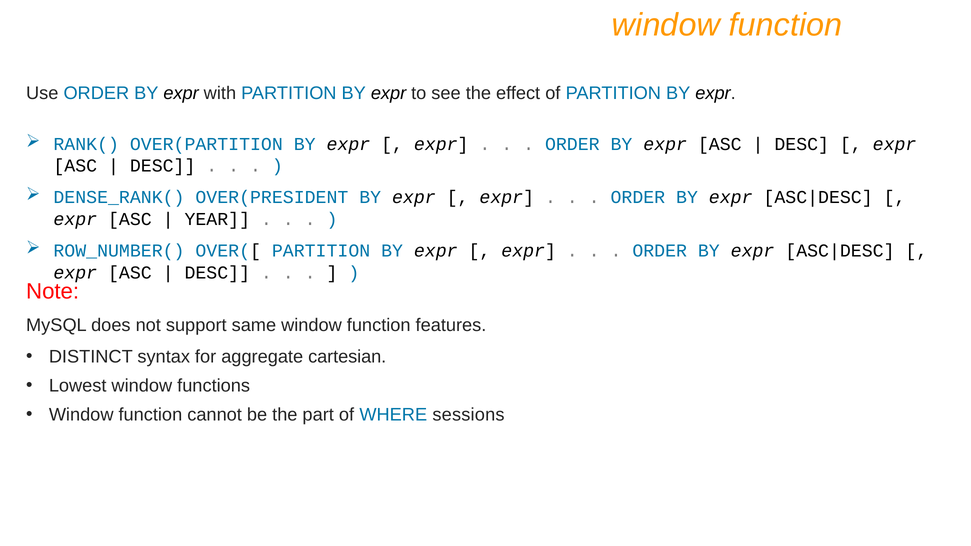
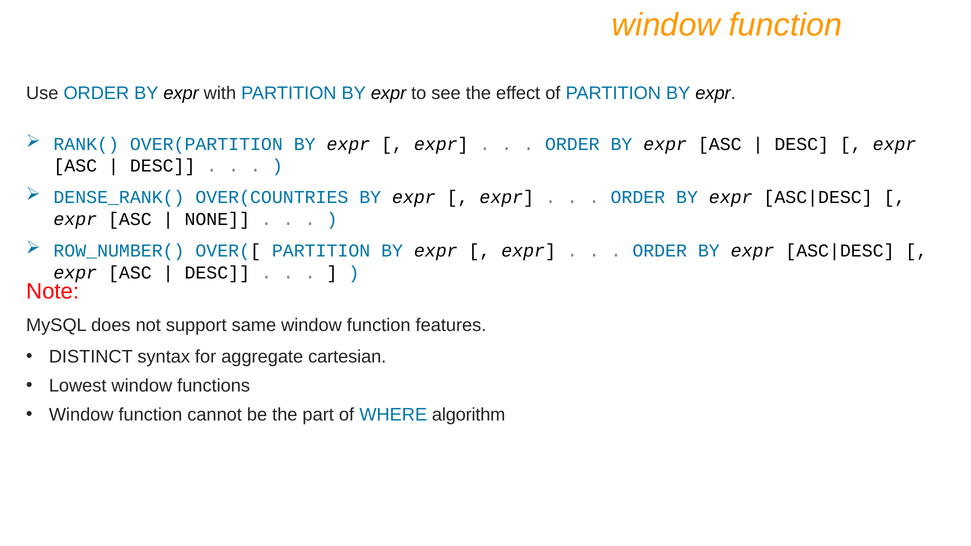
OVER(PRESIDENT: OVER(PRESIDENT -> OVER(COUNTRIES (272, 197)
YEAR: YEAR -> NONE (217, 219)
sessions: sessions -> algorithm (469, 415)
